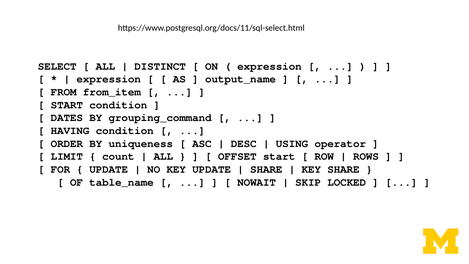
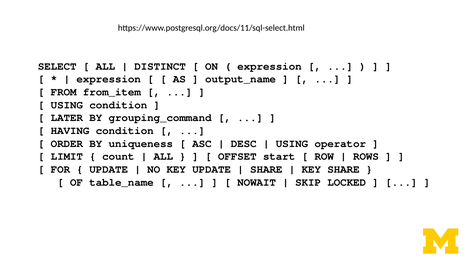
START: START -> USING (67, 105)
DATES: DATES -> LATER (67, 118)
